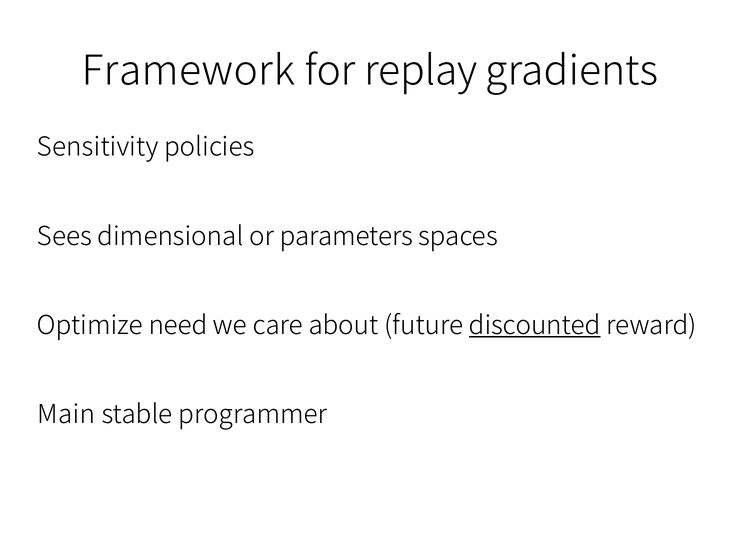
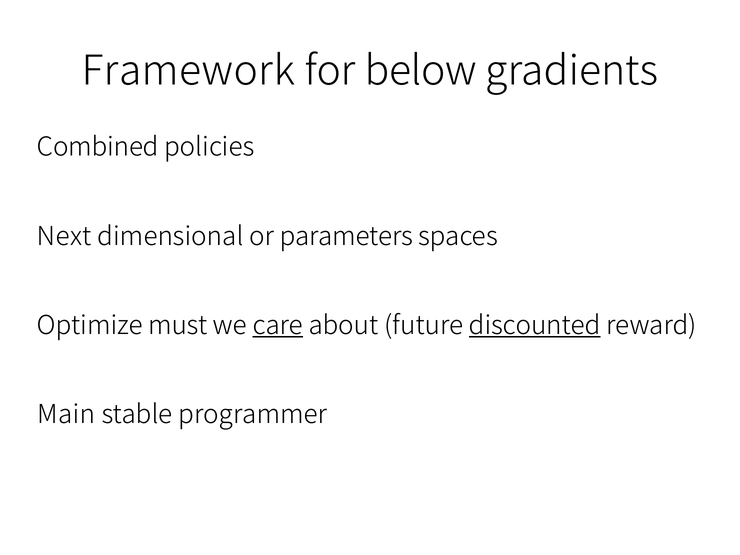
replay: replay -> below (421, 71)
Sensitivity: Sensitivity -> Combined (98, 147)
Sees: Sees -> Next (64, 236)
need: need -> must (178, 326)
care underline: none -> present (278, 326)
